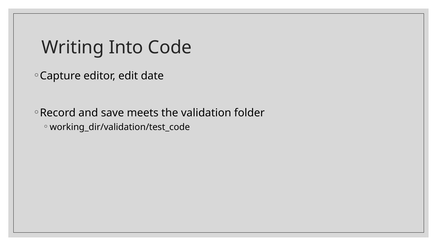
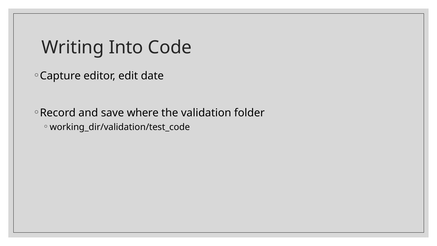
meets: meets -> where (143, 113)
